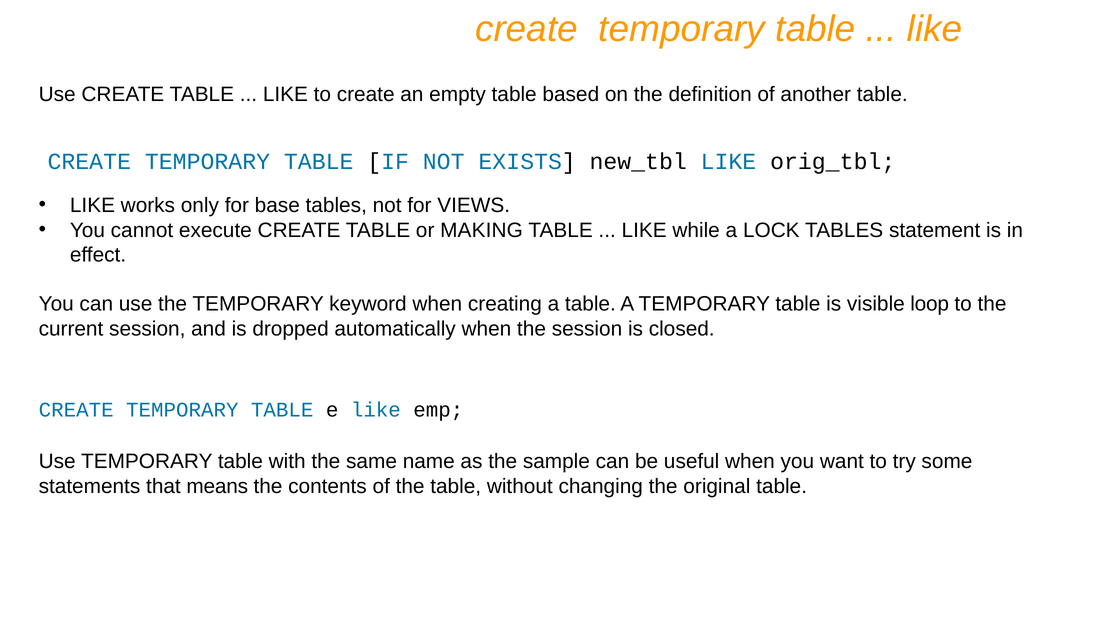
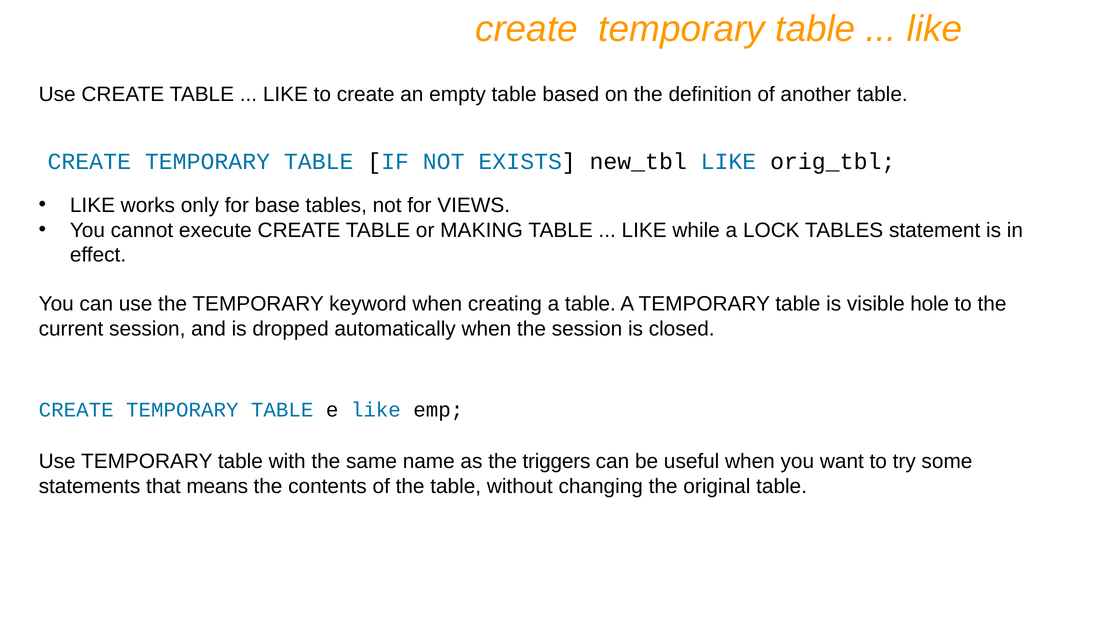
loop: loop -> hole (930, 304)
sample: sample -> triggers (557, 461)
